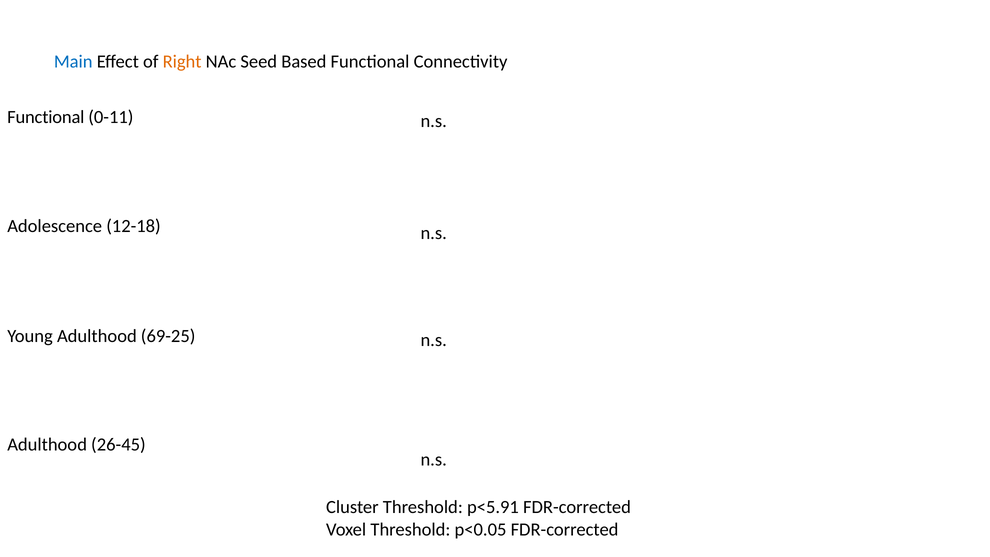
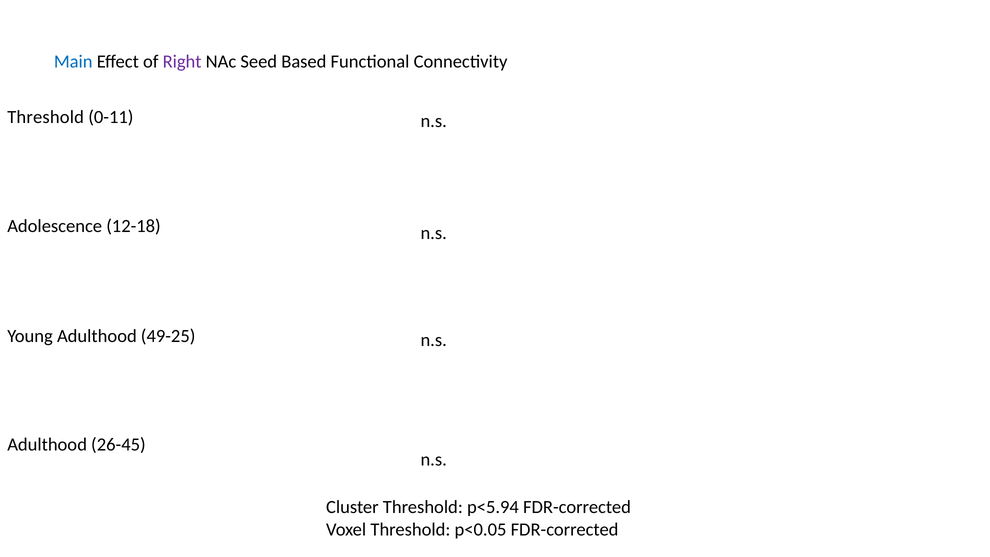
Right colour: orange -> purple (182, 62)
Functional: Functional -> Threshold (46, 117)
69-25: 69-25 -> 49-25 (168, 336)
p<5.91: p<5.91 -> p<5.94 (493, 507)
